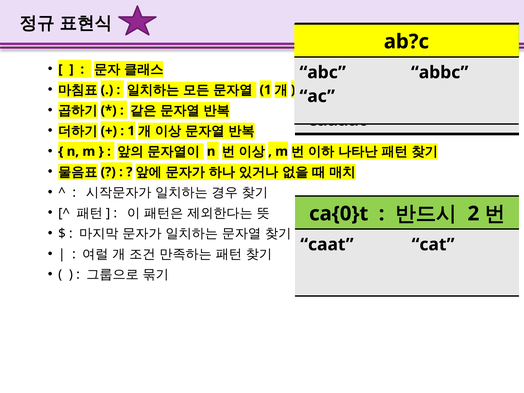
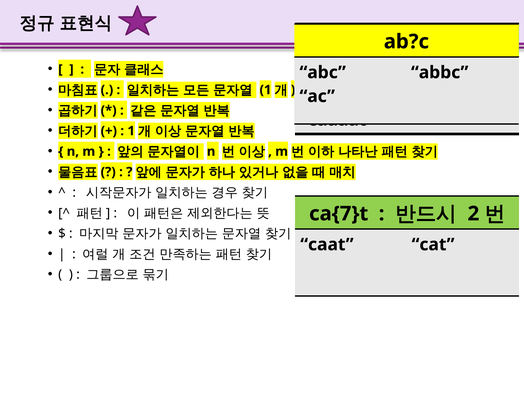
ca{0}t: ca{0}t -> ca{7}t (339, 214)
